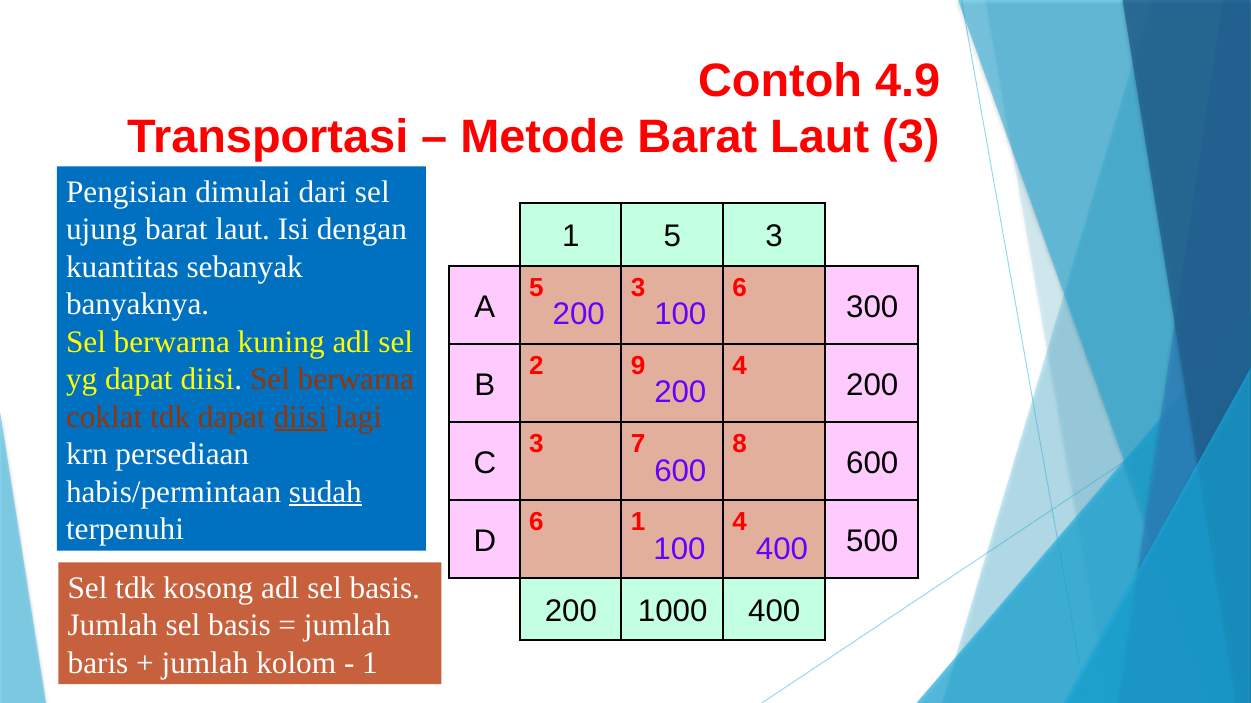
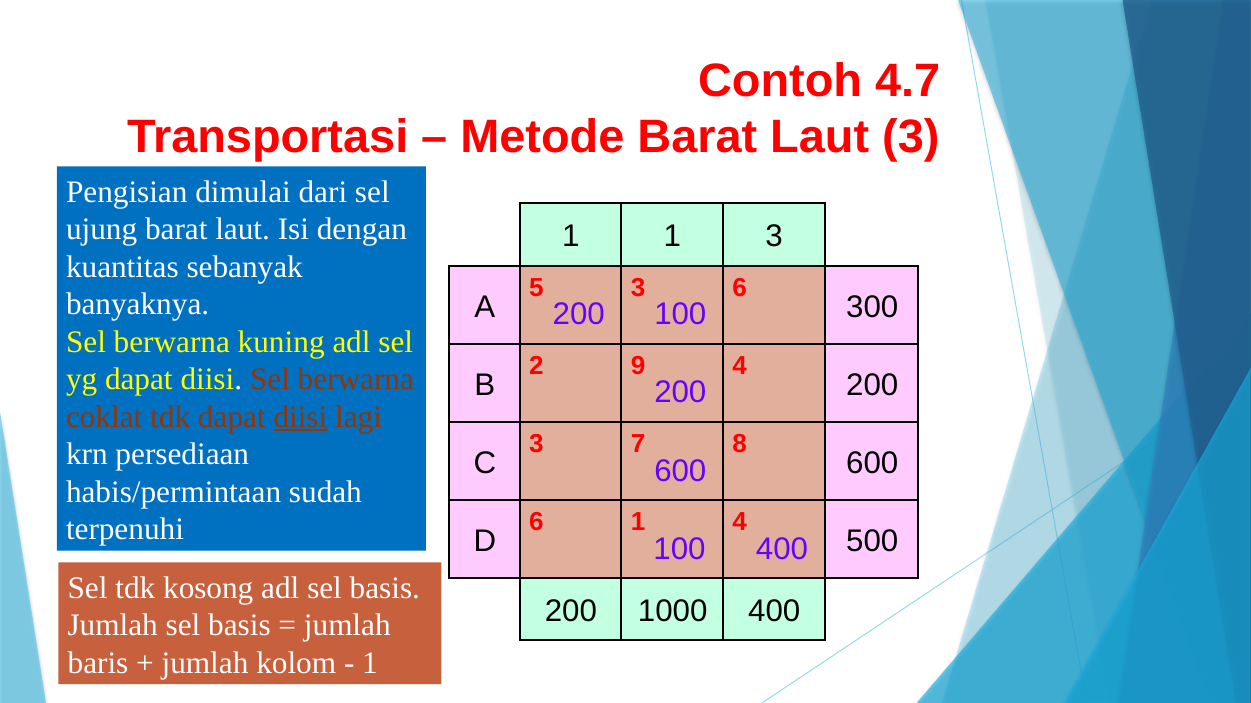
4.9: 4.9 -> 4.7 (908, 81)
5: 5 -> 1 (672, 237)
sudah underline: present -> none (325, 492)
